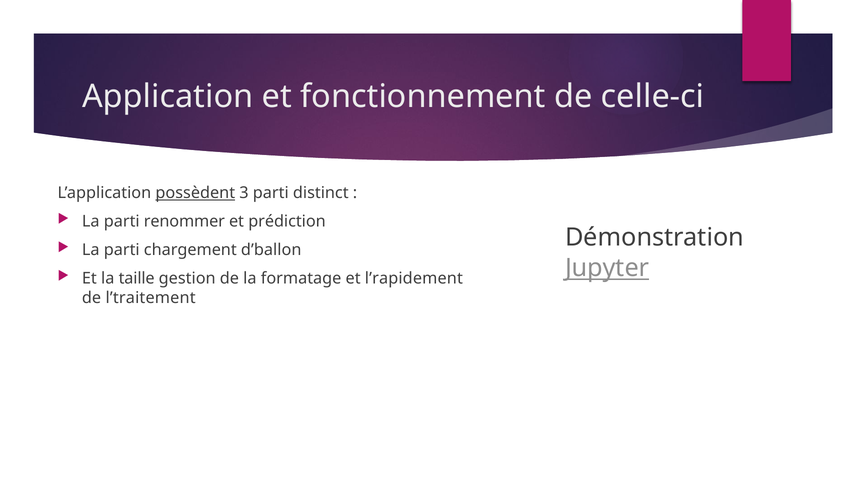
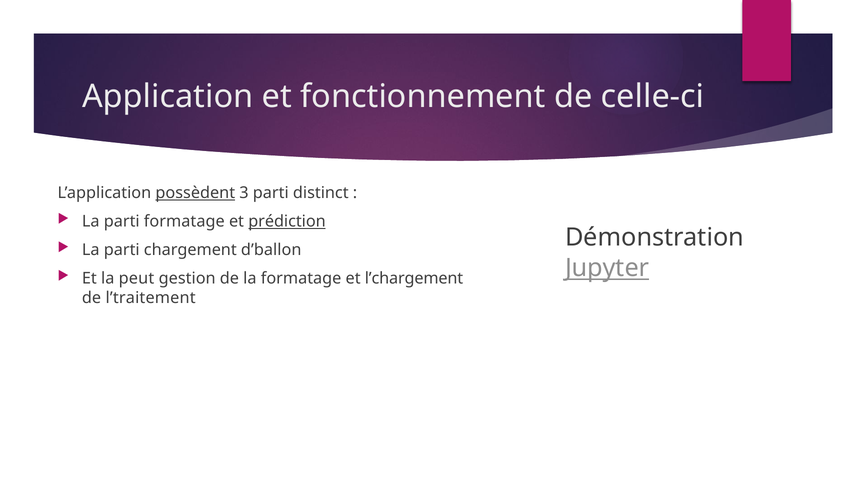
parti renommer: renommer -> formatage (184, 222)
prédiction underline: none -> present (287, 222)
taille: taille -> peut (136, 279)
l’rapidement: l’rapidement -> l’chargement (414, 279)
